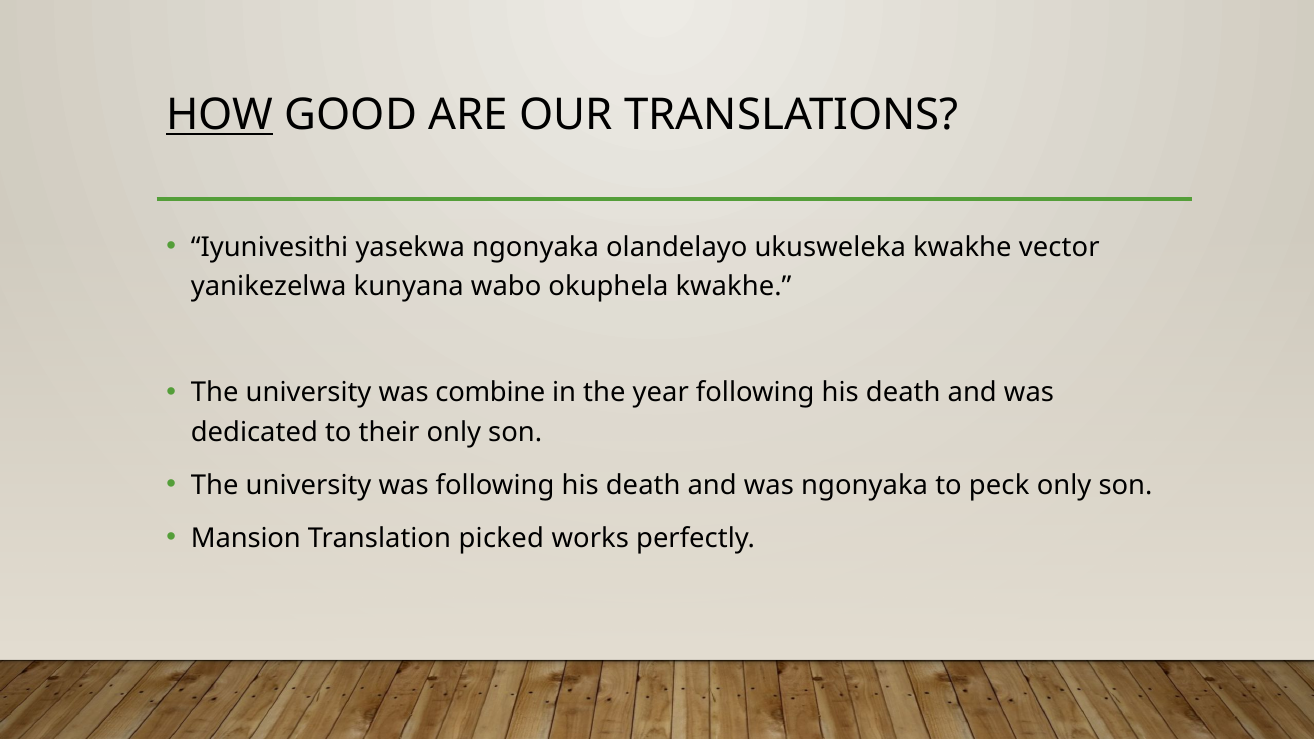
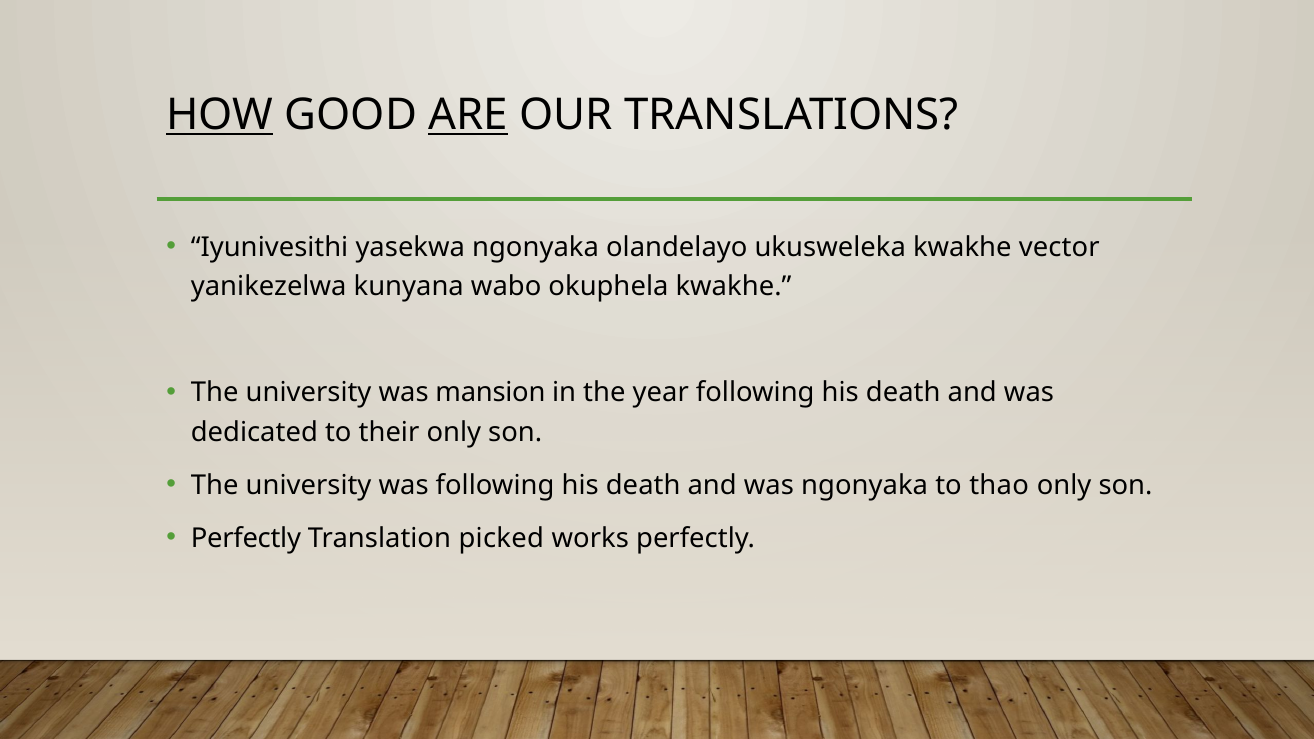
ARE underline: none -> present (468, 115)
combine: combine -> mansion (490, 393)
peck: peck -> thao (999, 485)
Mansion: Mansion -> Perfectly (246, 538)
